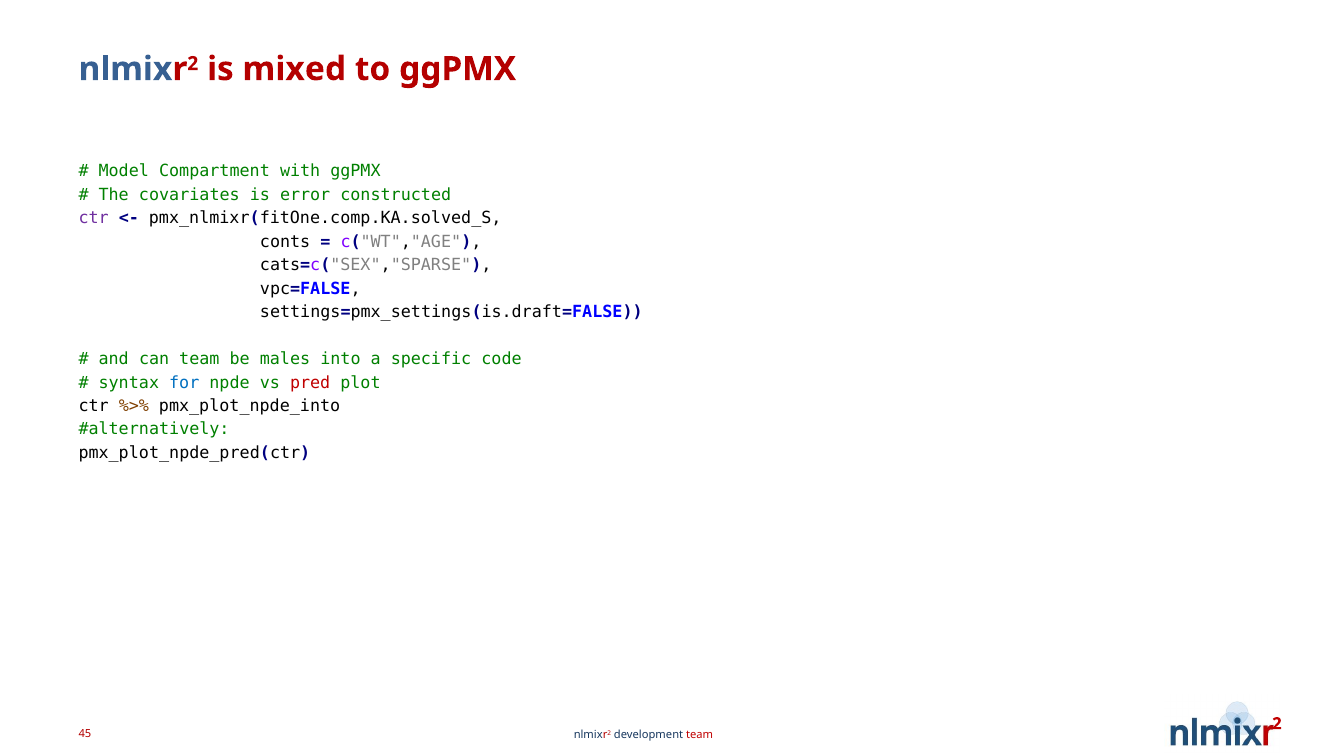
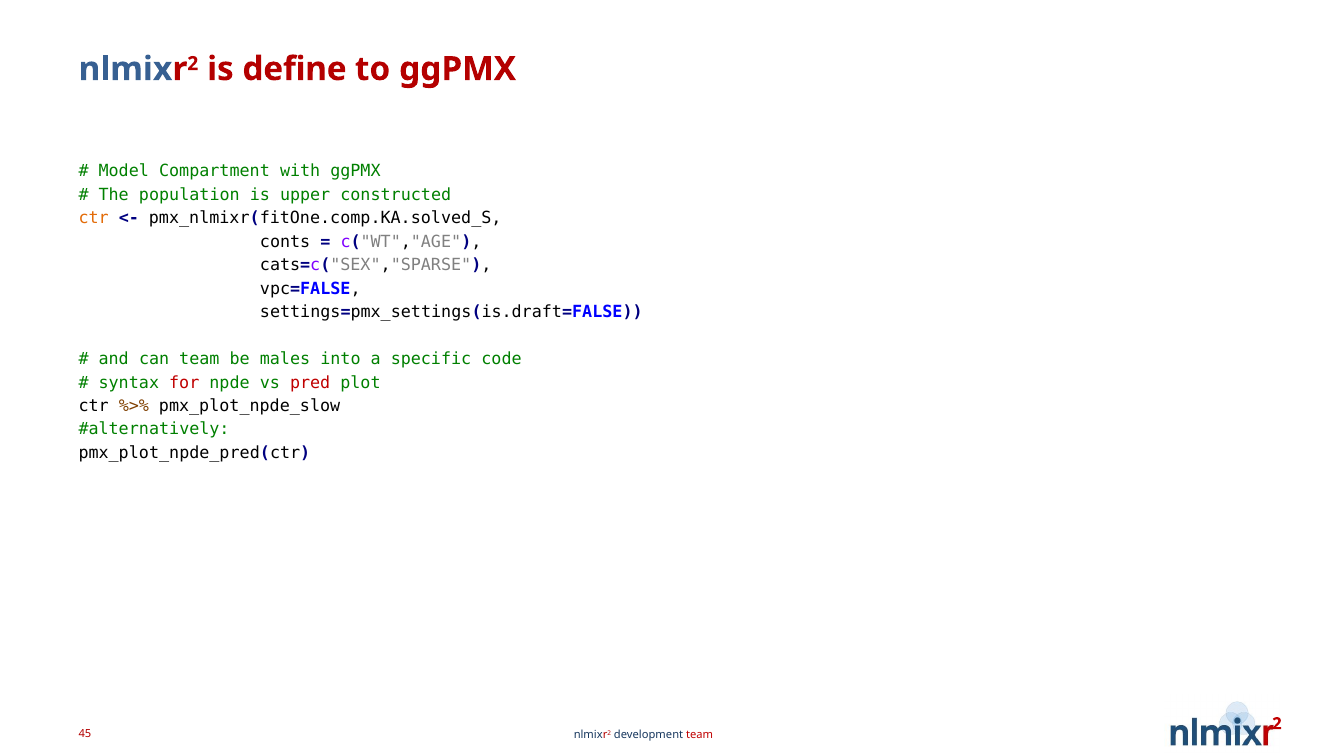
mixed: mixed -> define (295, 69)
covariates: covariates -> population (189, 195)
error: error -> upper (305, 195)
ctr colour: purple -> orange (94, 218)
for colour: blue -> red (184, 382)
pmx_plot_npde_into: pmx_plot_npde_into -> pmx_plot_npde_slow (250, 406)
